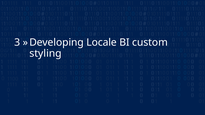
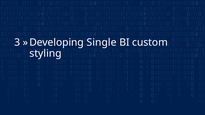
Locale: Locale -> Single (102, 42)
